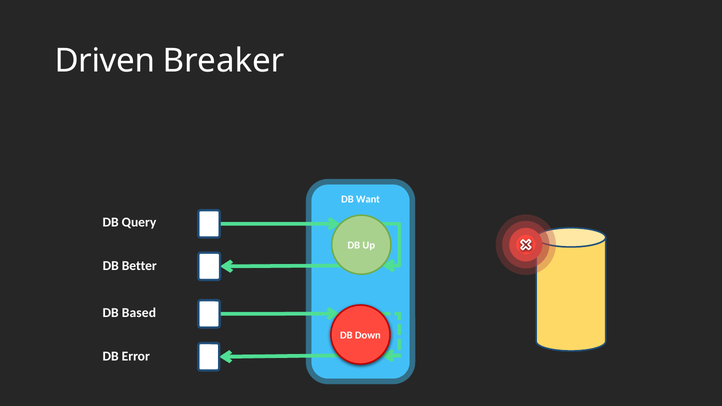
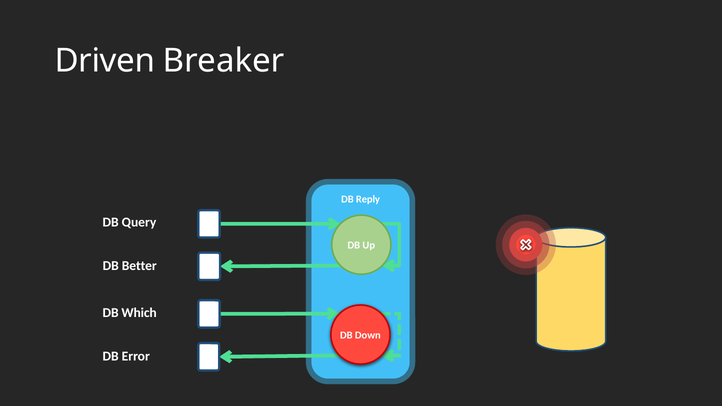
Want: Want -> Reply (368, 199)
Based: Based -> Which (139, 313)
